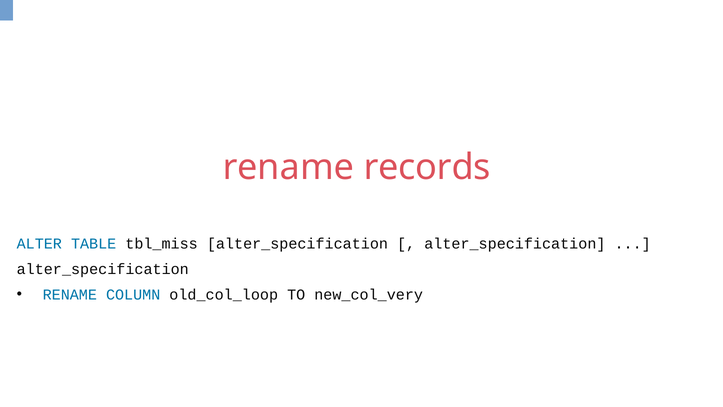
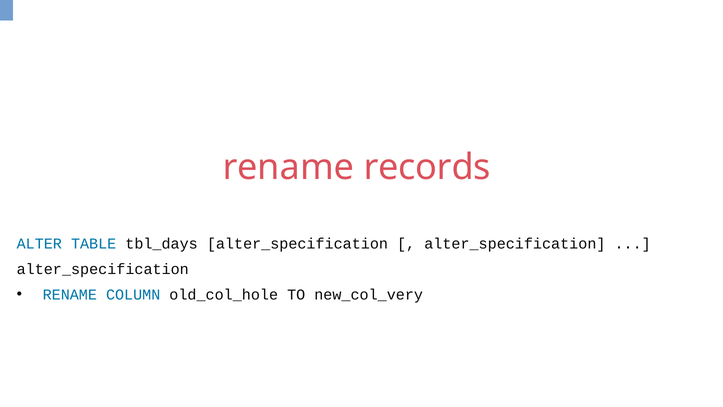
tbl_miss: tbl_miss -> tbl_days (162, 244)
old_col_loop: old_col_loop -> old_col_hole (224, 294)
